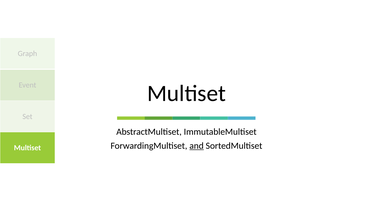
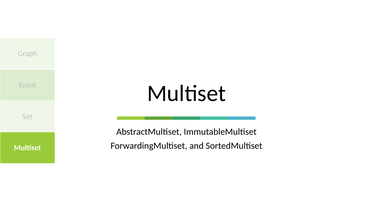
and underline: present -> none (197, 146)
